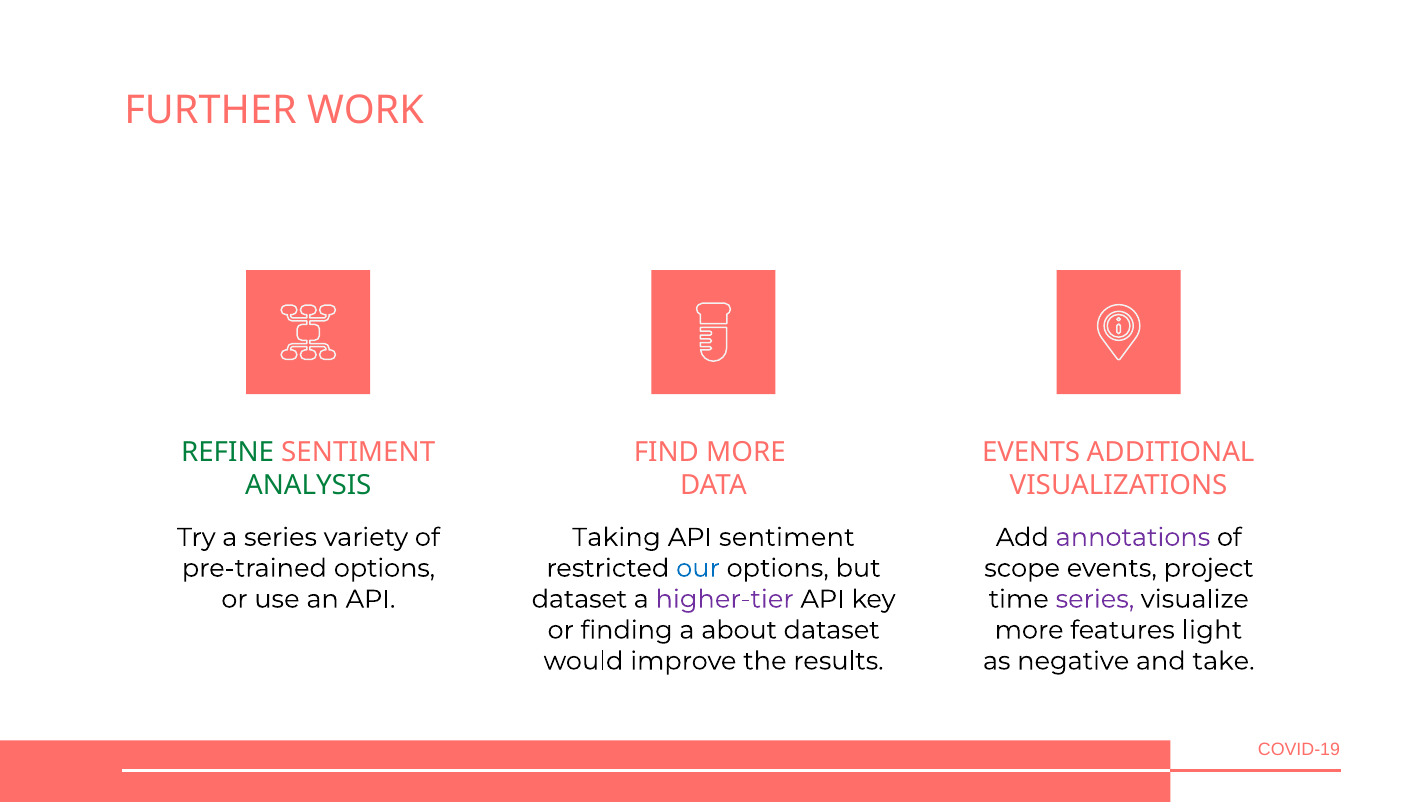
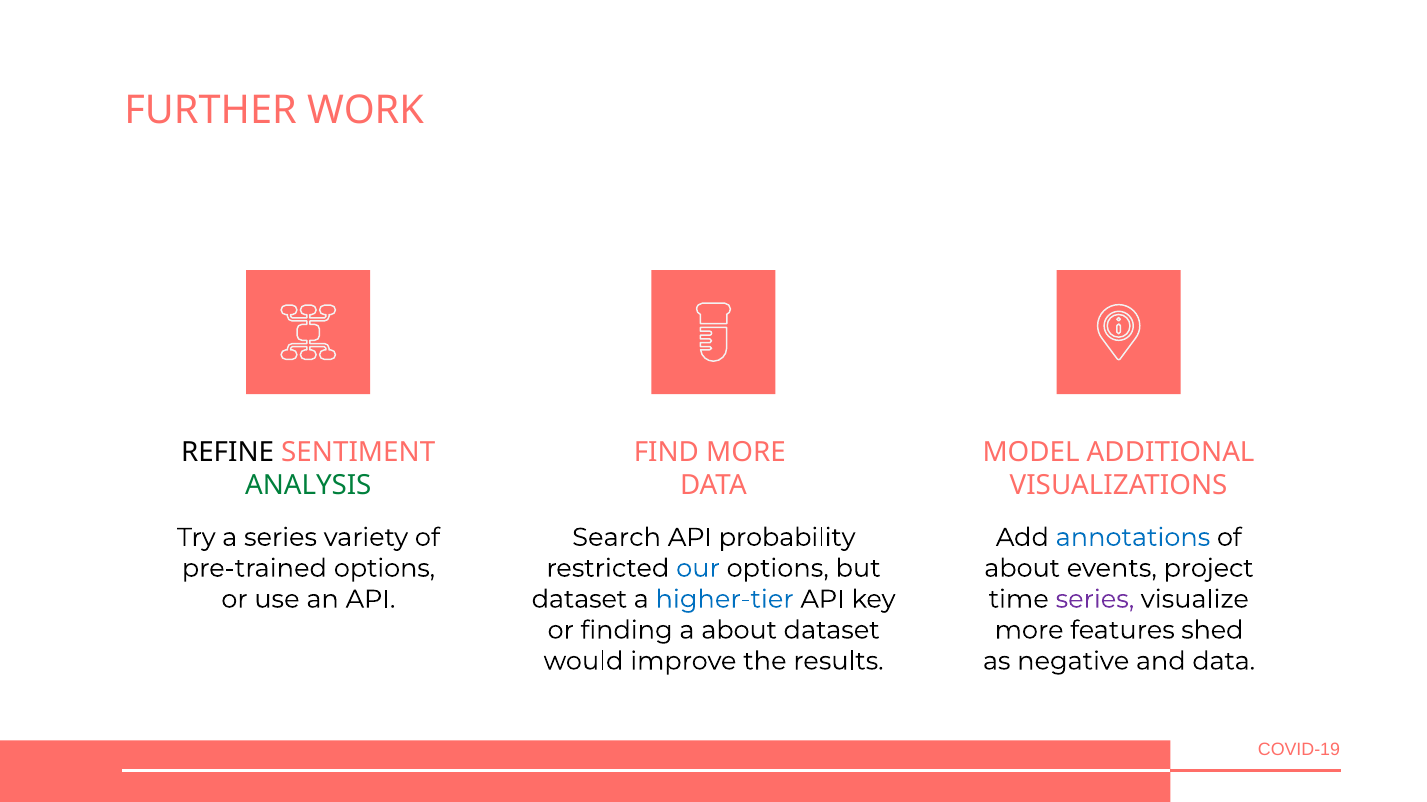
REFINE colour: green -> black (228, 453)
EVENTS: EVENTS -> MODEL (1031, 453)
Taking: Taking -> Search (617, 538)
API sentiment: sentiment -> probability (787, 538)
annotations colour: purple -> blue (1133, 538)
scope: scope -> about (1022, 569)
higher-tier colour: purple -> blue (725, 600)
light: light -> shed (1212, 631)
and take: take -> data (1224, 662)
